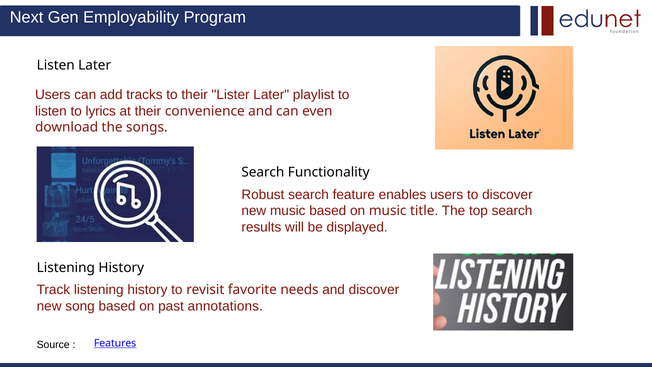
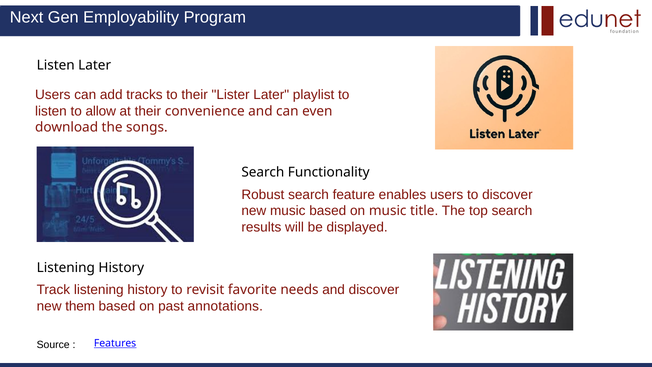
lyrics: lyrics -> allow (101, 111)
song: song -> them (80, 306)
